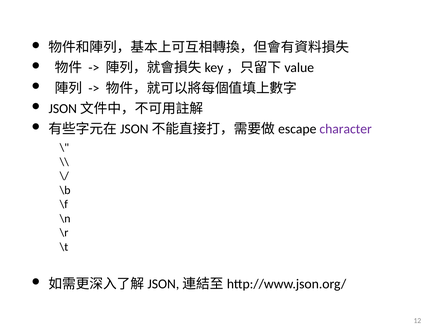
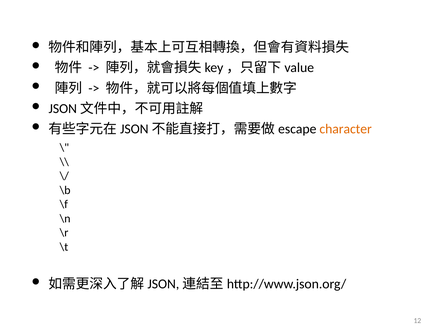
character colour: purple -> orange (346, 129)
